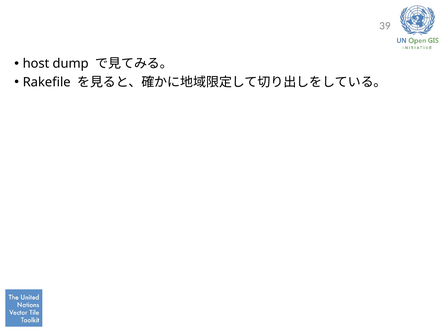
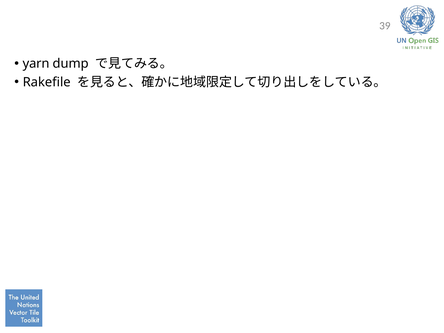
host: host -> yarn (36, 64)
